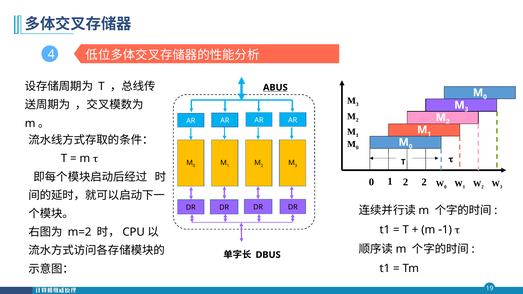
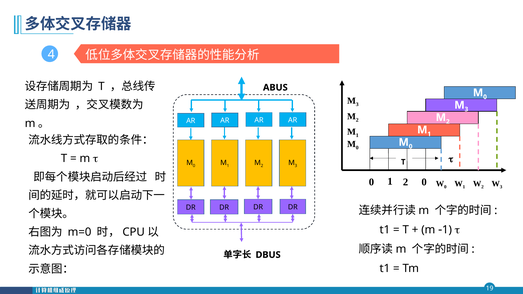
ABUS underline: present -> none (275, 88)
2 2: 2 -> 0 (424, 182)
m=2: m=2 -> m=0 (80, 232)
